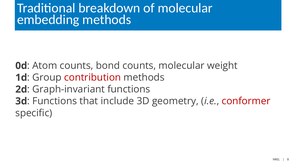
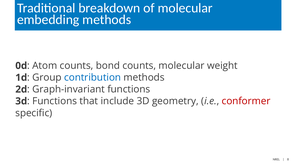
contribution colour: red -> blue (93, 78)
